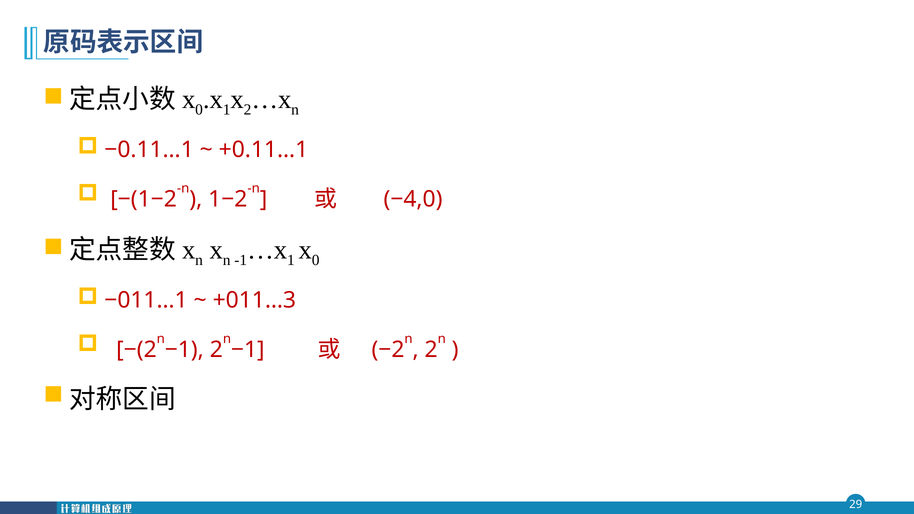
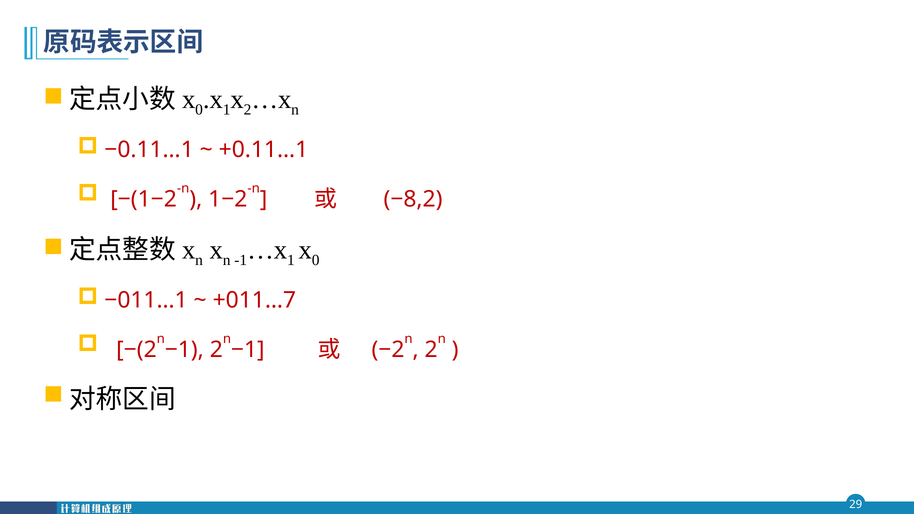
−4,0: −4,0 -> −8,2 (413, 199)
+011…3: +011…3 -> +011…7 (254, 301)
